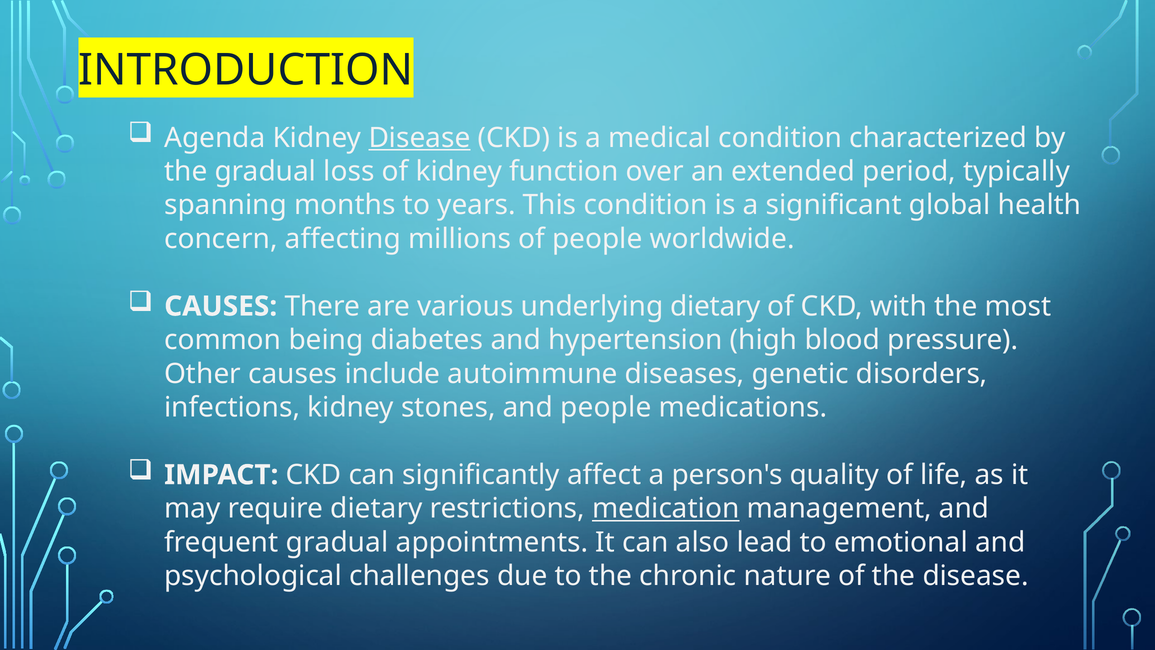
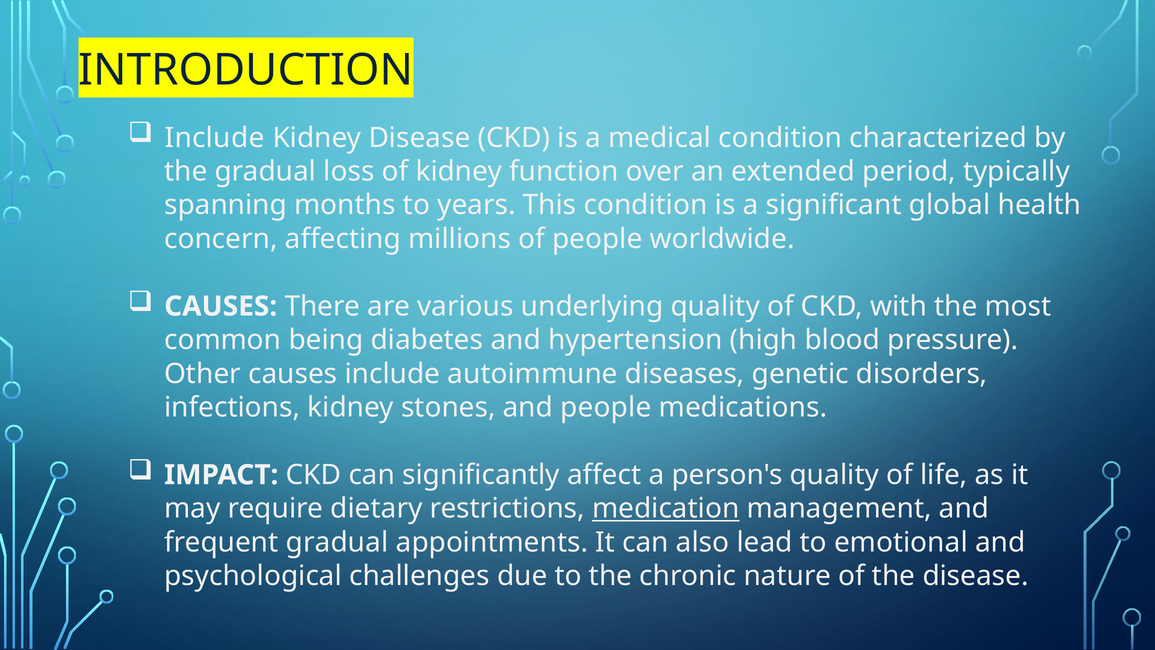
Agenda: Agenda -> Include (215, 138)
Disease underline: present -> none (419, 138)
underlying dietary: dietary -> quality (715, 306)
